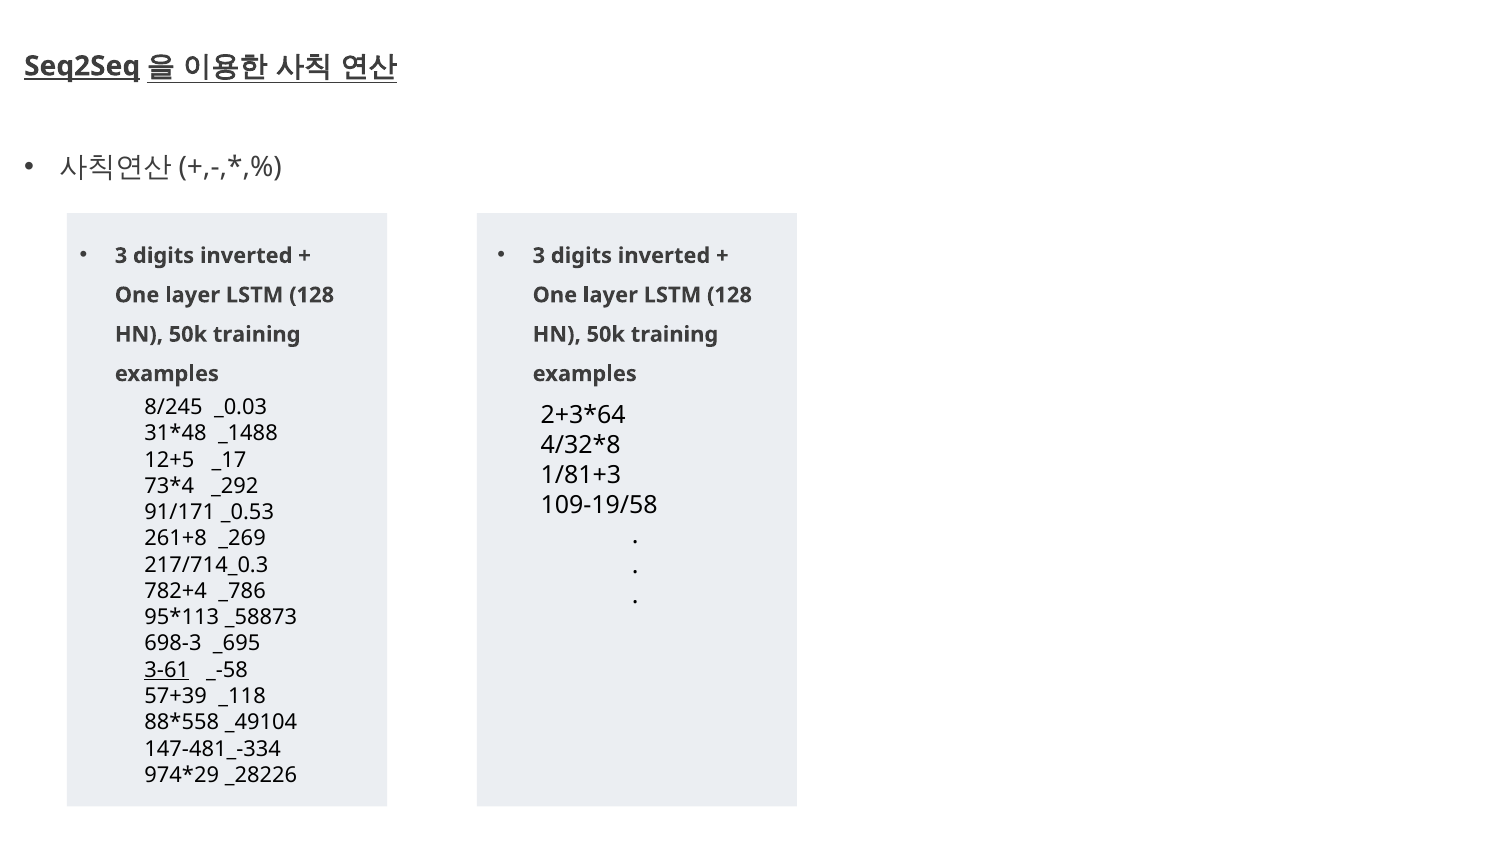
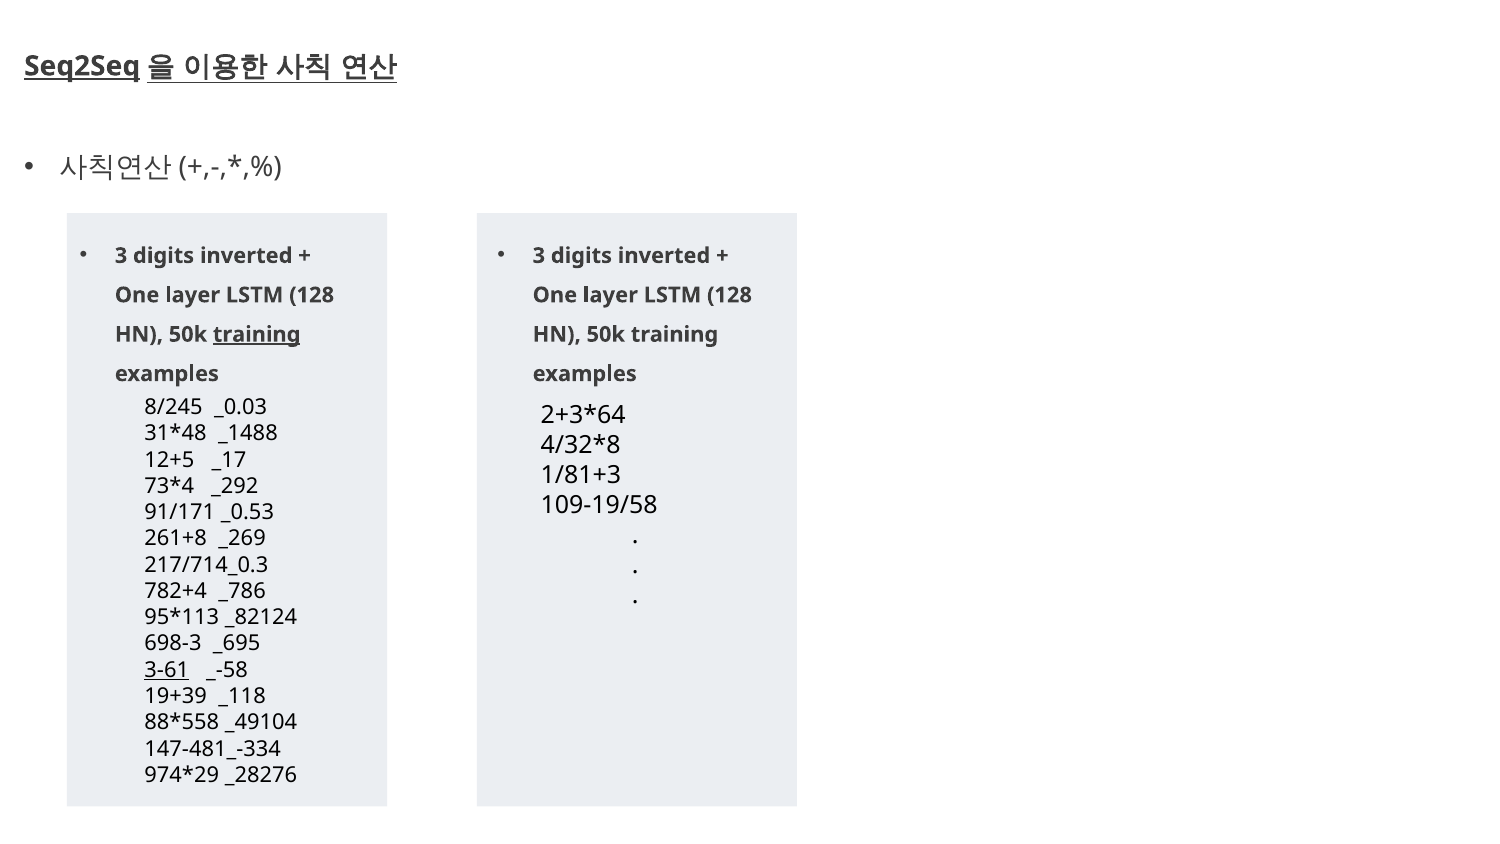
training underline: none -> present (257, 334)
_58873: _58873 -> _82124 (261, 617)
57+39: 57+39 -> 19+39 (176, 696)
_28226: _28226 -> _28276 (261, 775)
